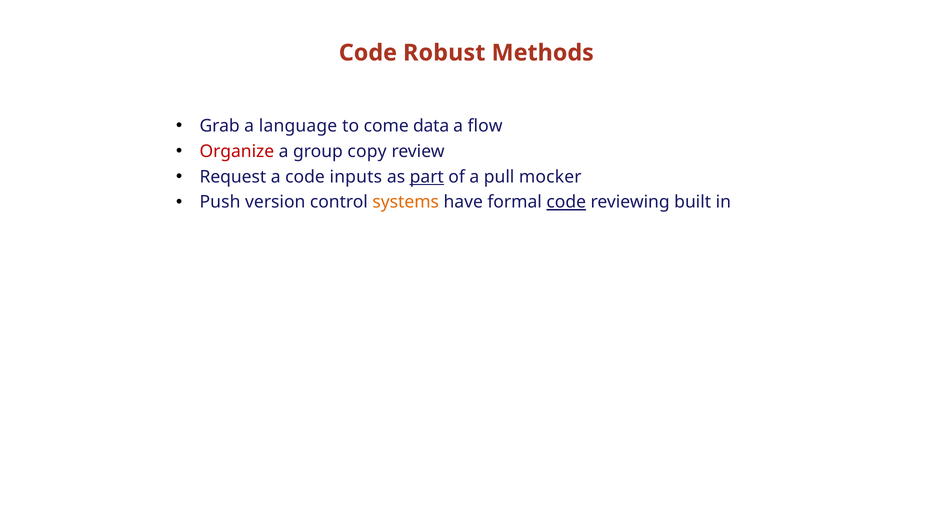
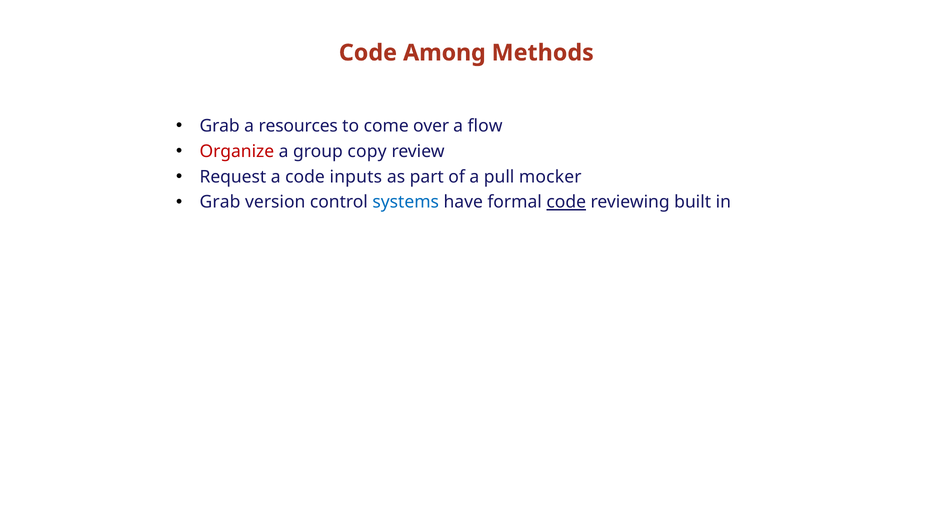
Robust: Robust -> Among (444, 53)
language: language -> resources (298, 126)
data: data -> over (431, 126)
part underline: present -> none (427, 177)
Push: Push -> Grab (220, 202)
systems colour: orange -> blue (406, 202)
